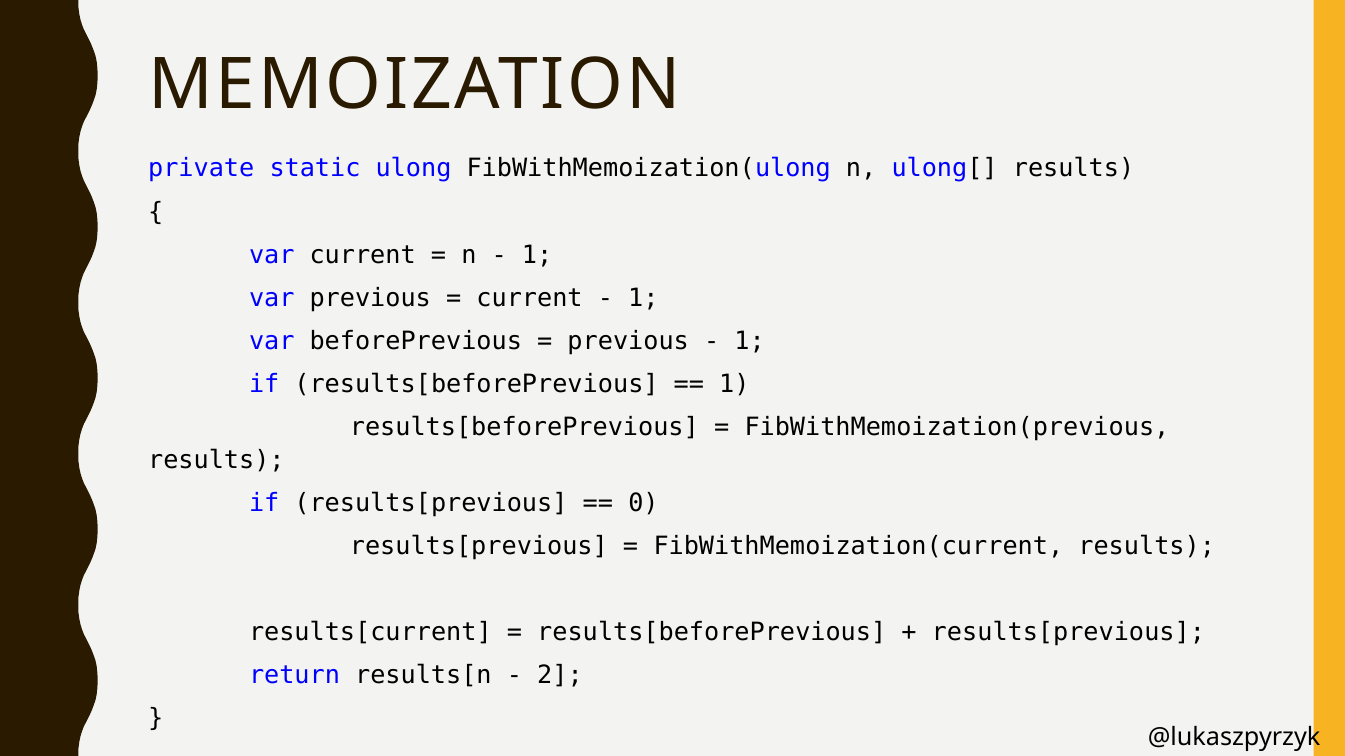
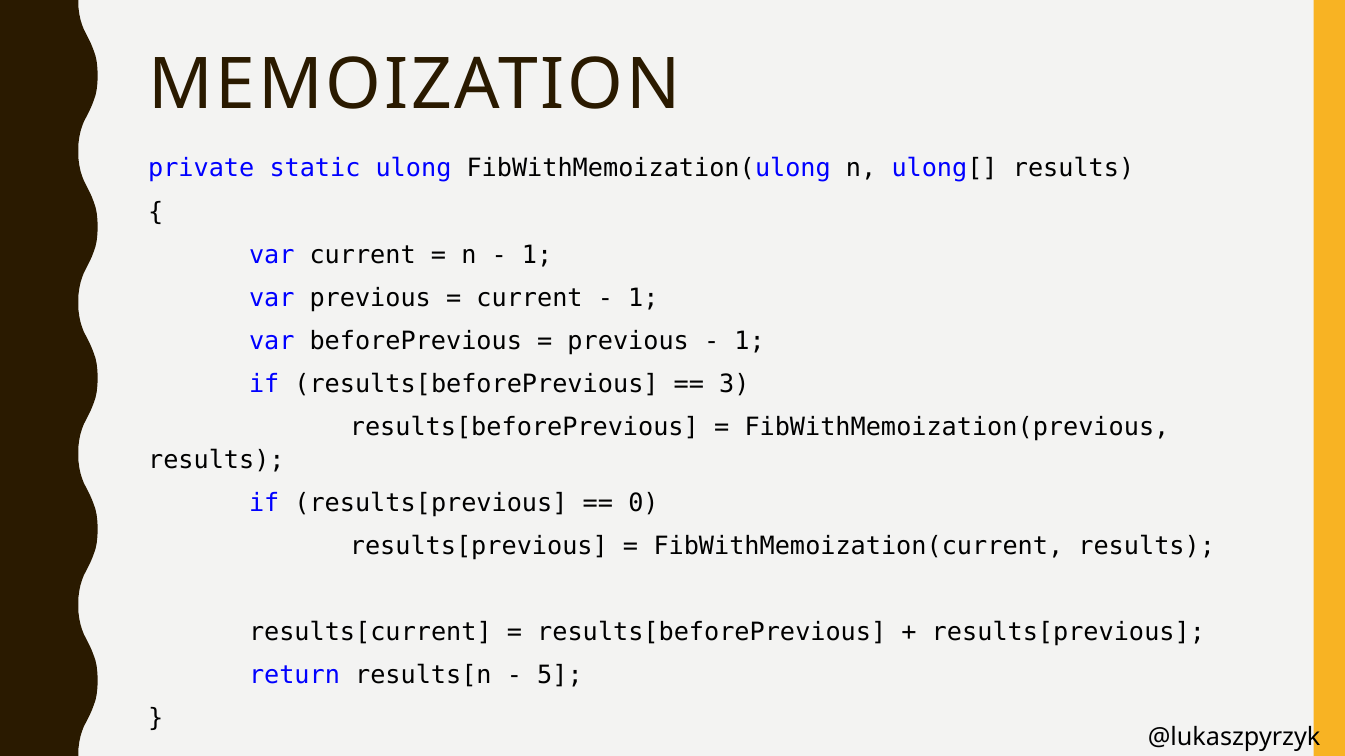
1: 1 -> 3 (734, 384)
2: 2 -> 5 (560, 676)
